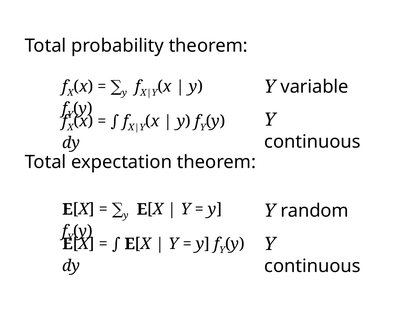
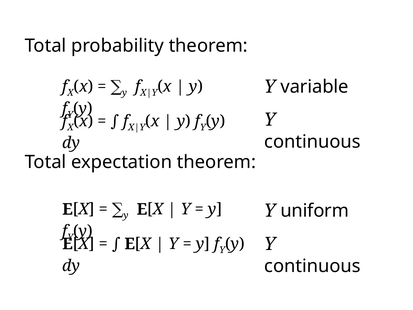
random: random -> uniform (315, 211)
